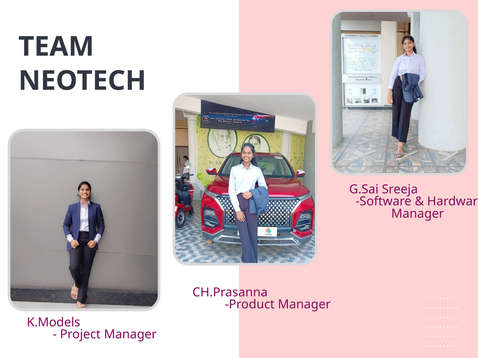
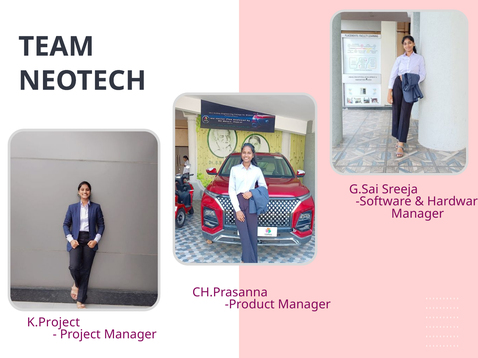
K.Models: K.Models -> K.Project (53, 323)
